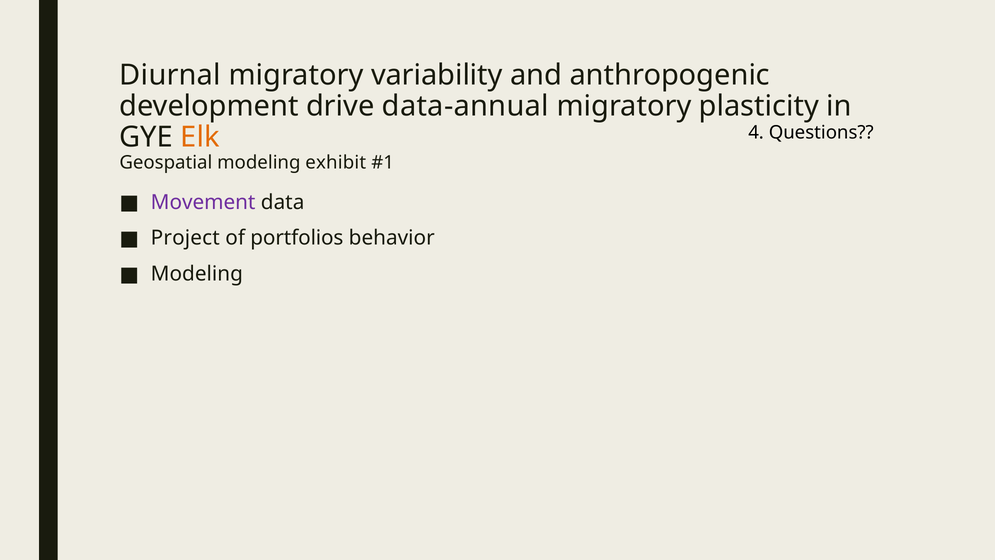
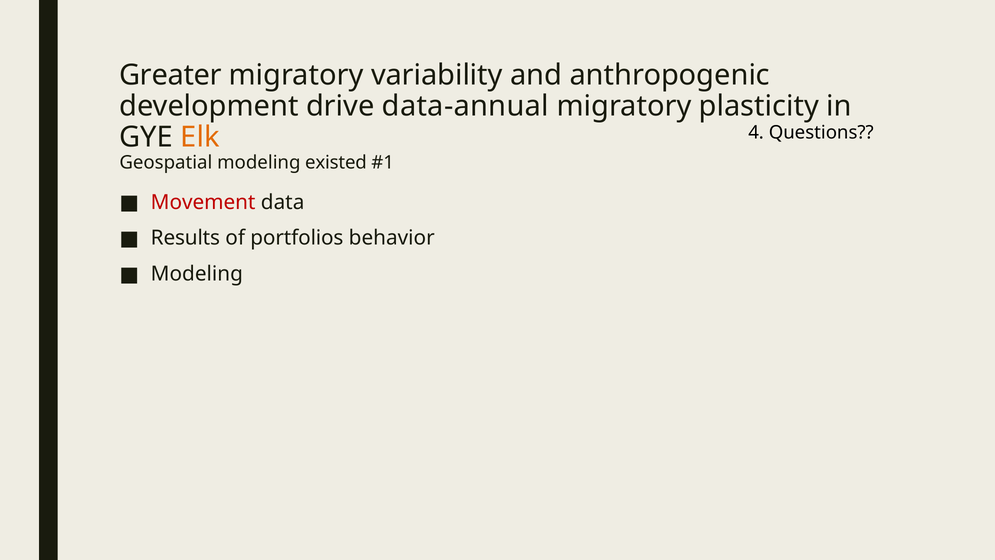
Diurnal: Diurnal -> Greater (170, 75)
exhibit: exhibit -> existed (336, 163)
Movement colour: purple -> red (203, 202)
Project: Project -> Results (185, 238)
